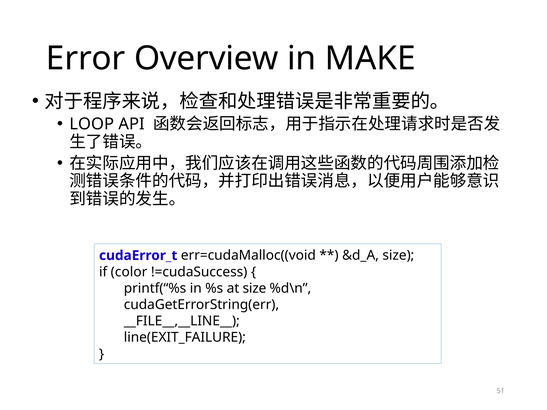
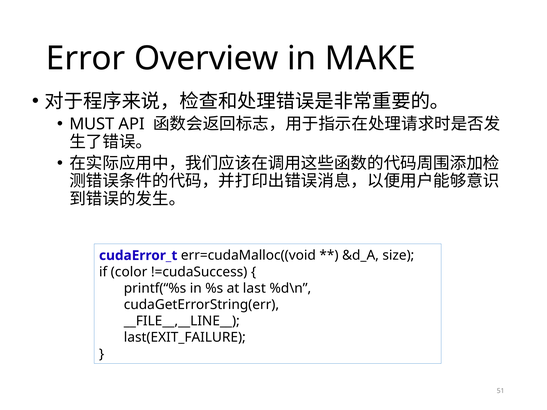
LOOP: LOOP -> MUST (92, 124)
at size: size -> last (254, 288)
line(EXIT_FAILURE: line(EXIT_FAILURE -> last(EXIT_FAILURE (185, 338)
